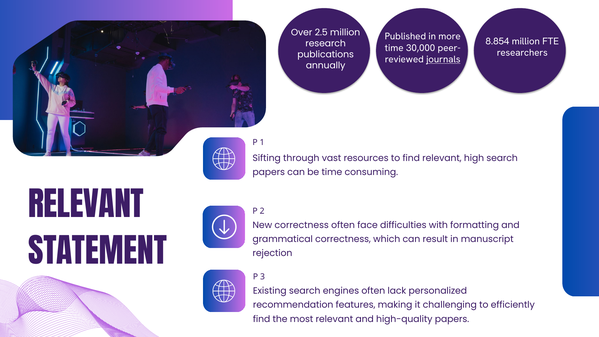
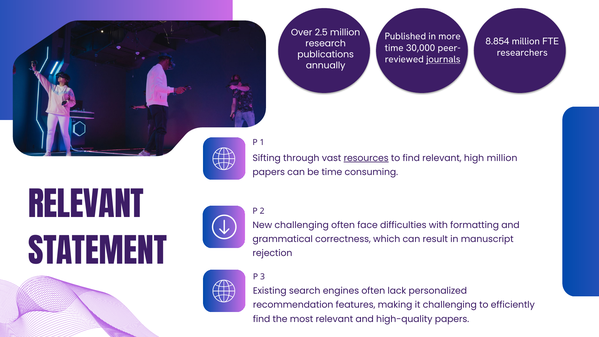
resources underline: none -> present (366, 158)
high search: search -> million (502, 158)
New correctness: correctness -> challenging (302, 225)
